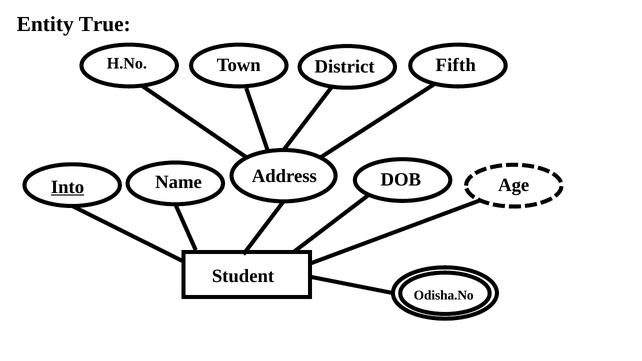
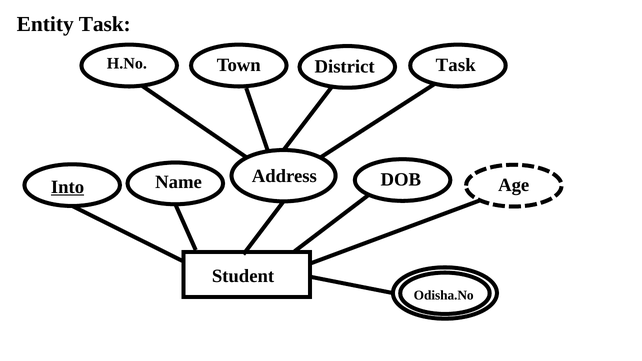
Entity True: True -> Task (105, 24)
District Fifth: Fifth -> Task (456, 65)
